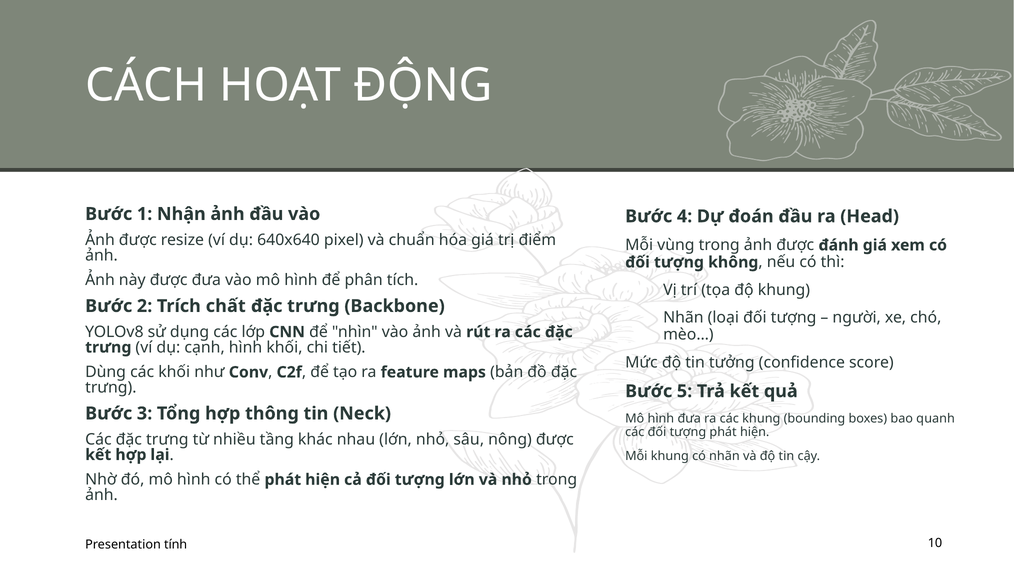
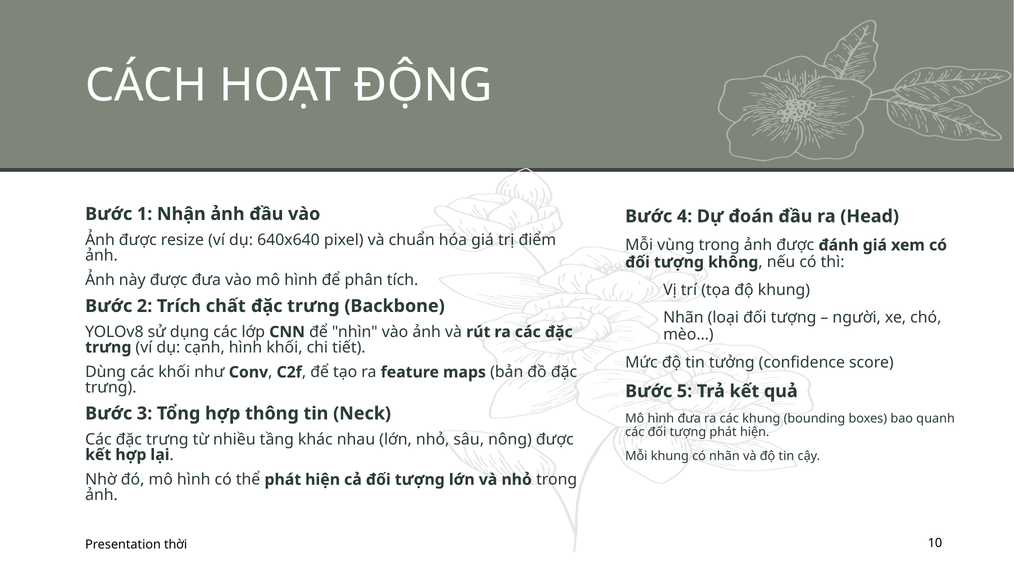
tính: tính -> thời (176, 545)
